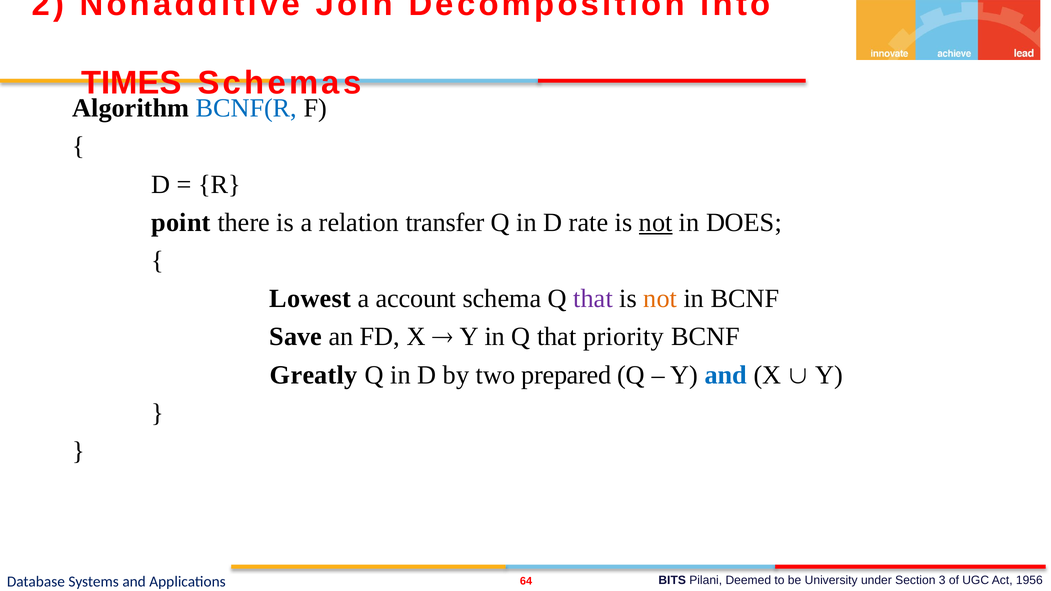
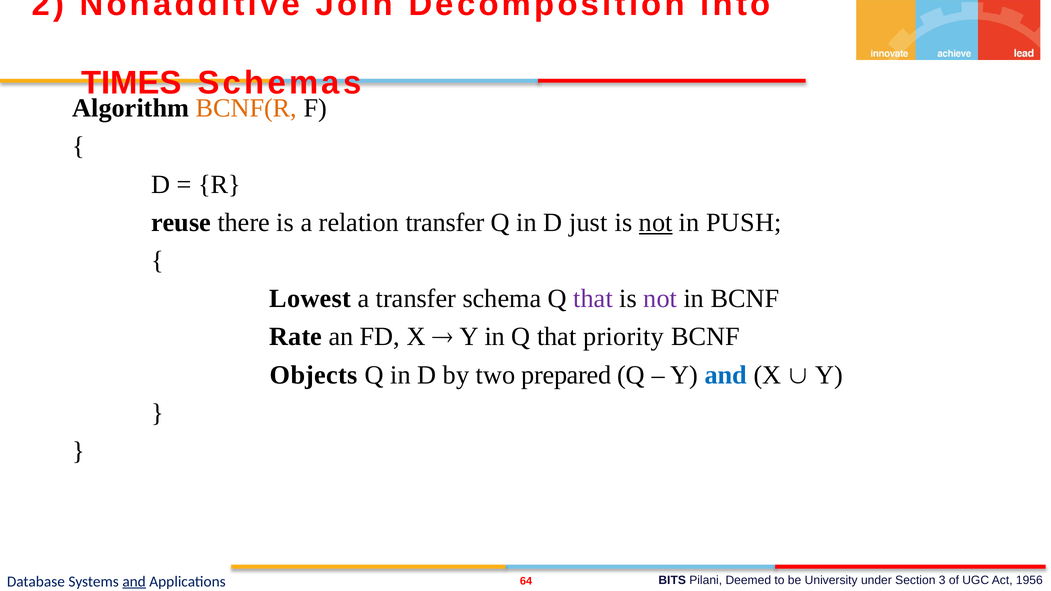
BCNF(R colour: blue -> orange (246, 108)
point: point -> reuse (181, 223)
rate: rate -> just (588, 223)
DOES: DOES -> PUSH (744, 223)
a account: account -> transfer (416, 299)
not colour: orange -> purple (660, 299)
Save: Save -> Rate (296, 337)
Greatly: Greatly -> Objects (314, 375)
and underline: none -> present (134, 582)
